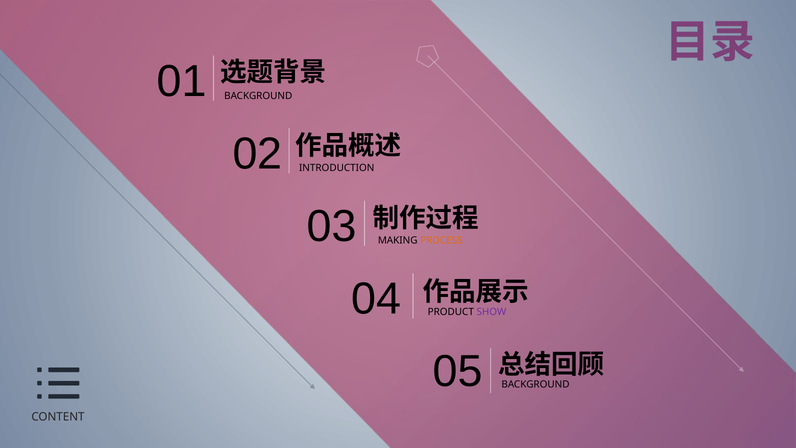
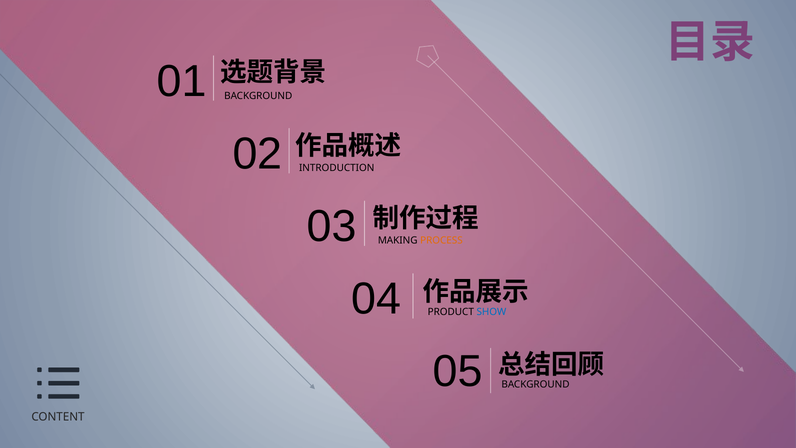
SHOW colour: purple -> blue (491, 312)
